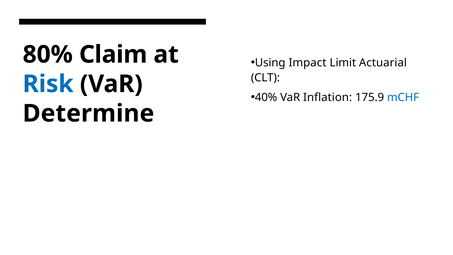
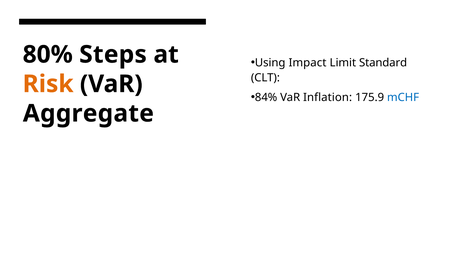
Claim: Claim -> Steps (113, 54)
Actuarial: Actuarial -> Standard (383, 63)
Risk colour: blue -> orange (48, 84)
40%: 40% -> 84% (266, 97)
Determine: Determine -> Aggregate (88, 113)
